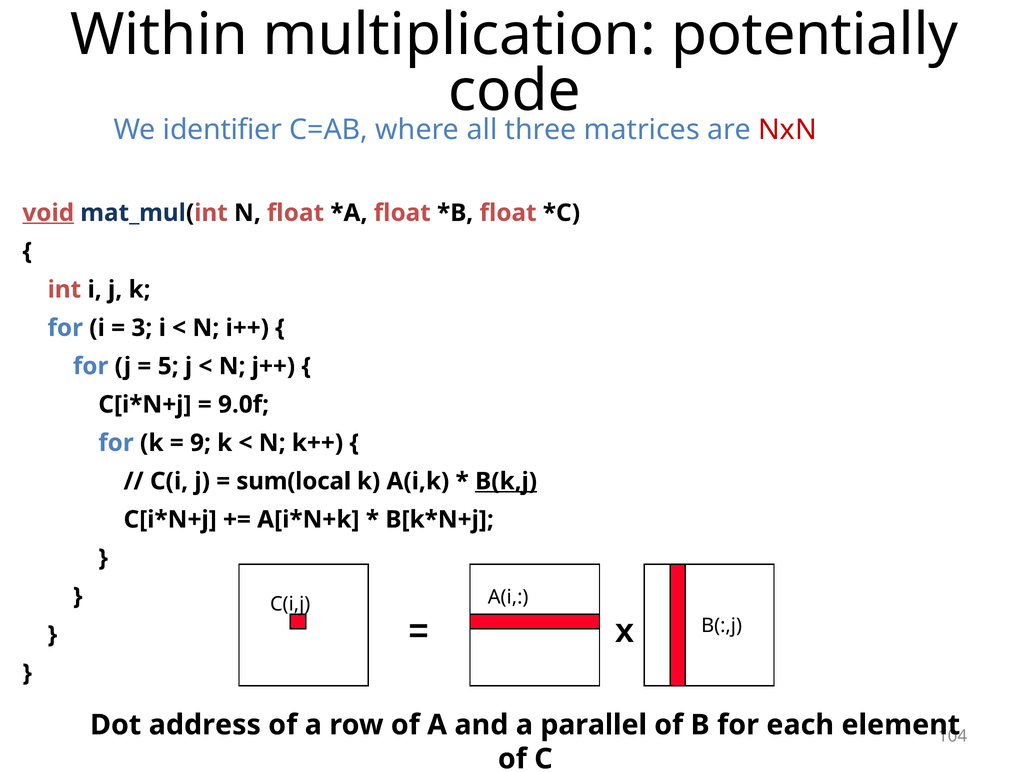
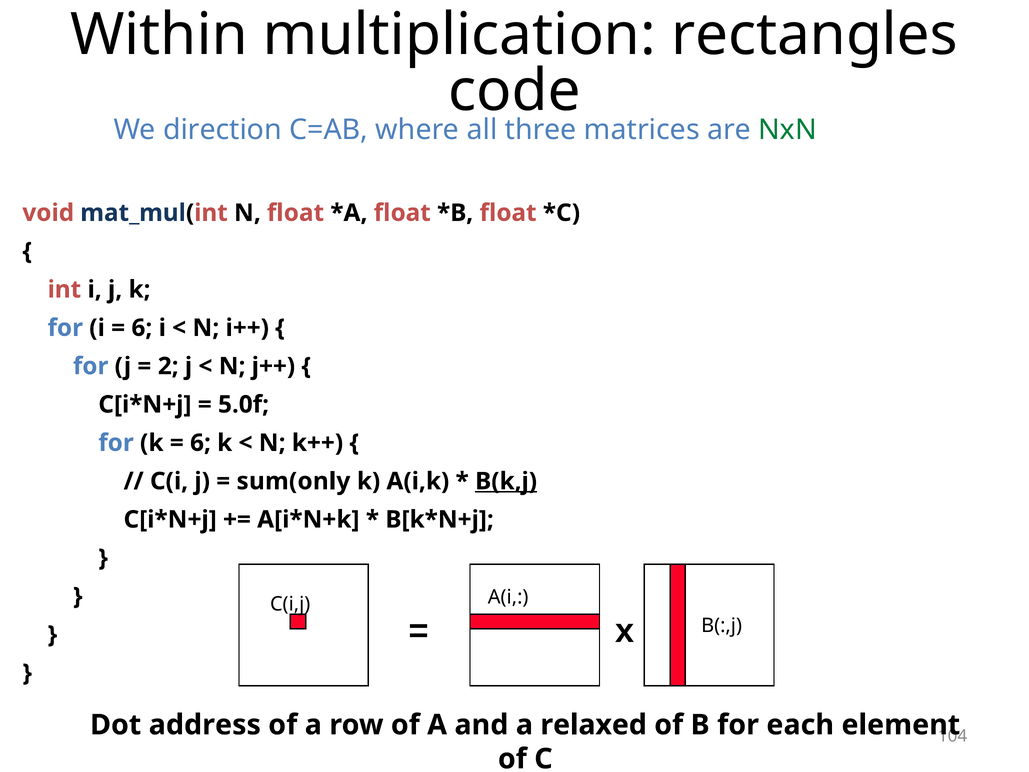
potentially: potentially -> rectangles (815, 35)
identifier: identifier -> direction (222, 130)
NxN colour: red -> green (788, 130)
void underline: present -> none (48, 213)
3: 3 -> 6 (142, 328)
5: 5 -> 2 (168, 366)
9.0f: 9.0f -> 5.0f (244, 404)
9: 9 -> 6 (200, 443)
sum(local: sum(local -> sum(only (293, 481)
parallel: parallel -> relaxed (594, 725)
